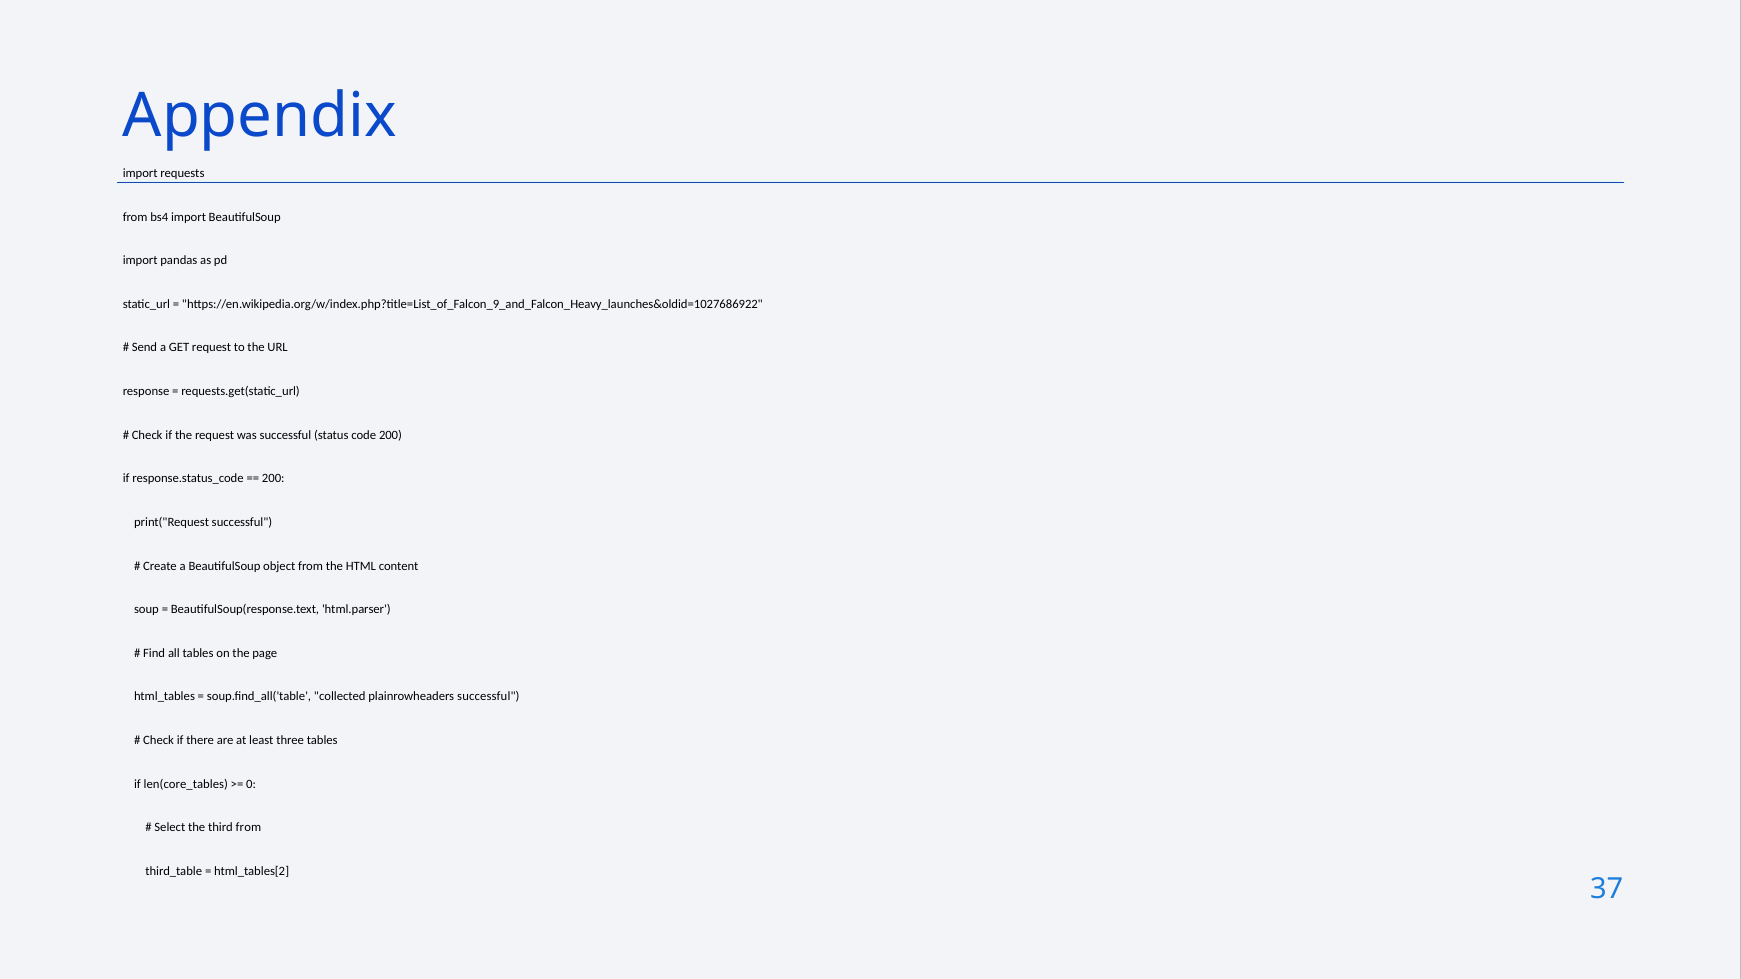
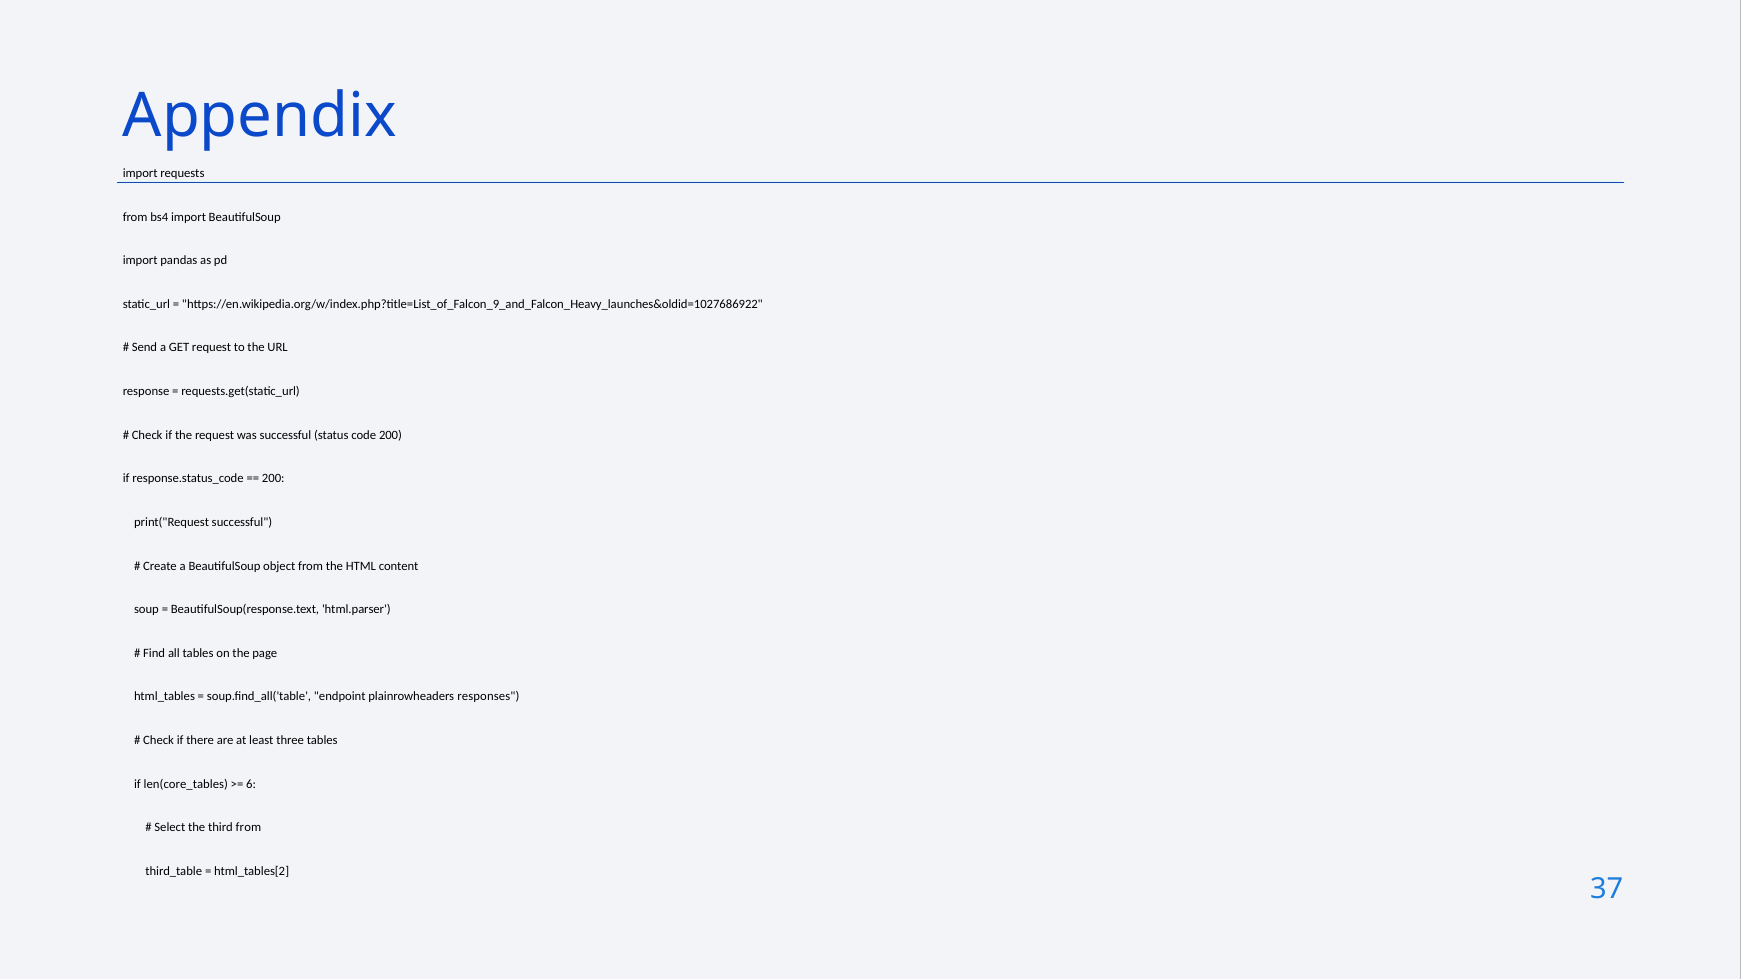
collected: collected -> endpoint (340, 697)
plainrowheaders successful: successful -> responses (488, 697)
0: 0 -> 6 (251, 784)
